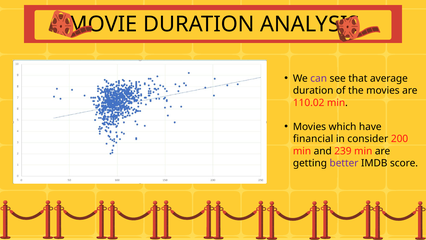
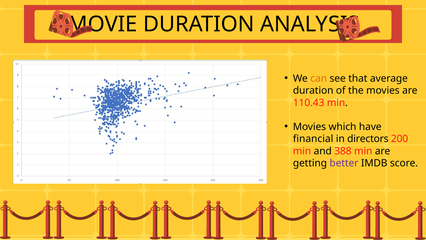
can colour: purple -> orange (319, 78)
110.02: 110.02 -> 110.43 (309, 103)
consider: consider -> directors (368, 139)
239: 239 -> 388 (343, 151)
